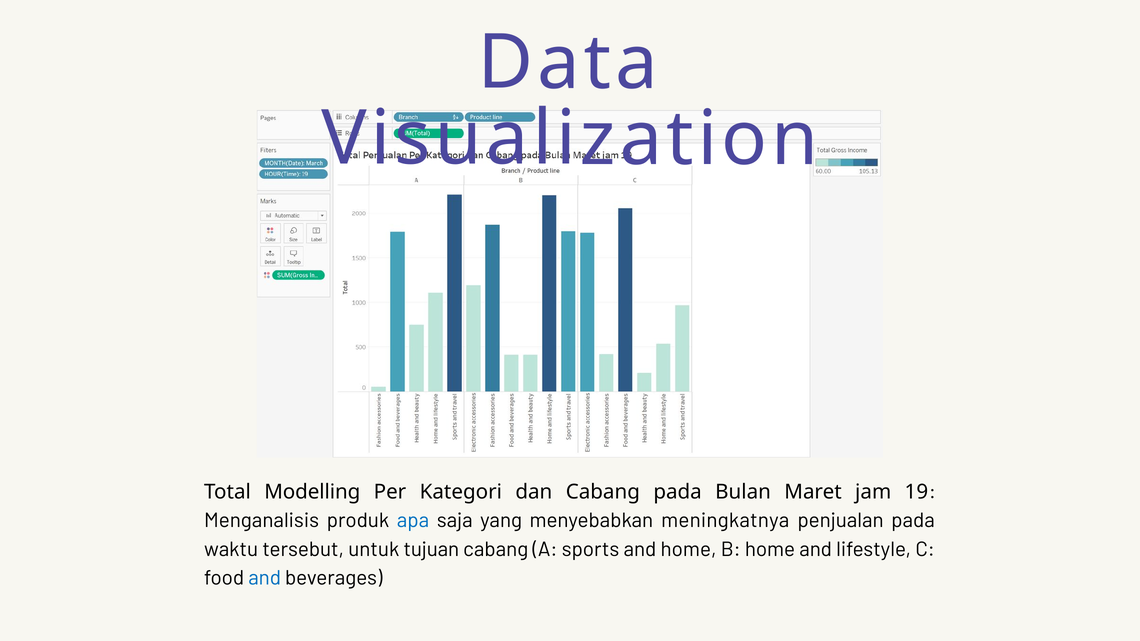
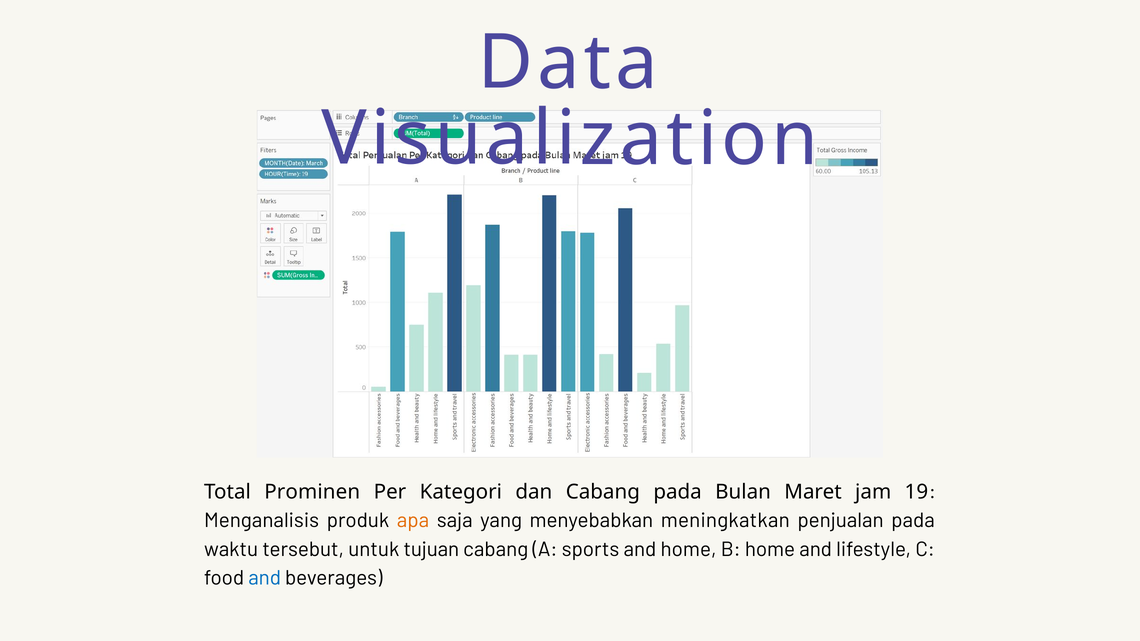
Modelling: Modelling -> Prominen (312, 492)
apa colour: blue -> orange (413, 521)
meningkatnya: meningkatnya -> meningkatkan (725, 521)
